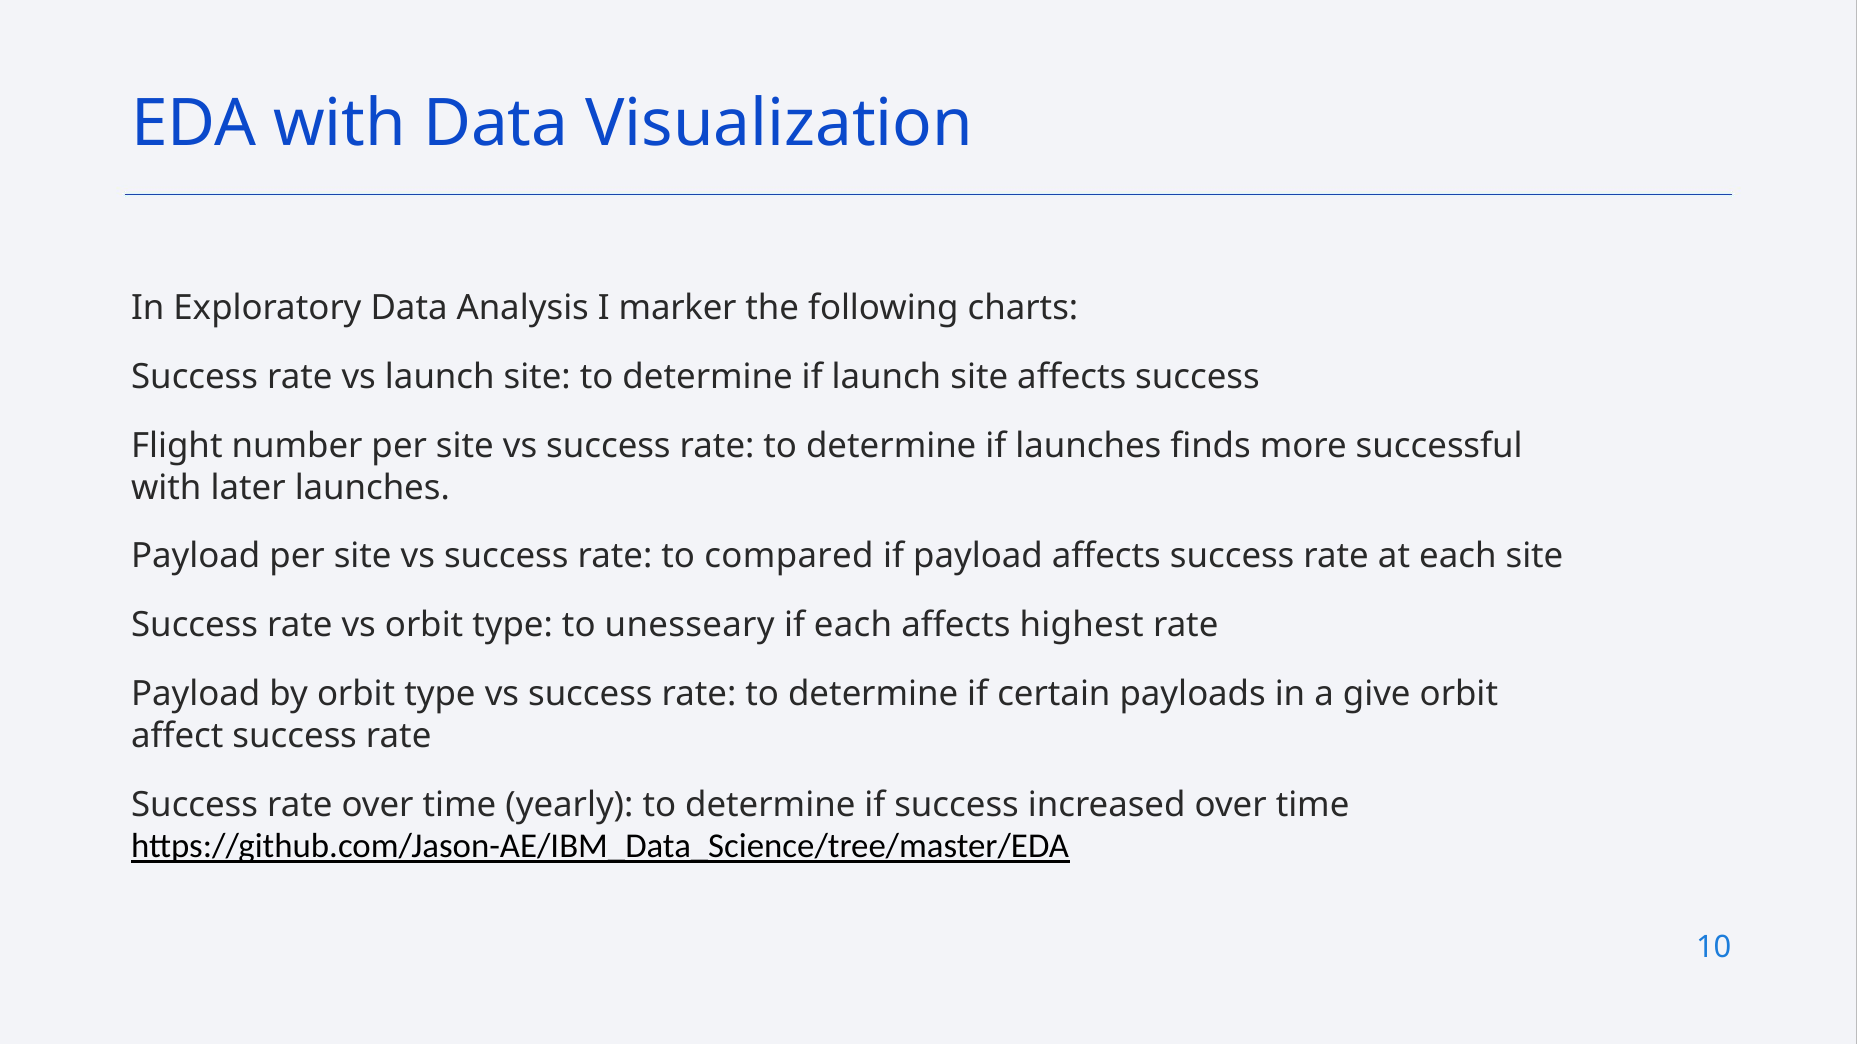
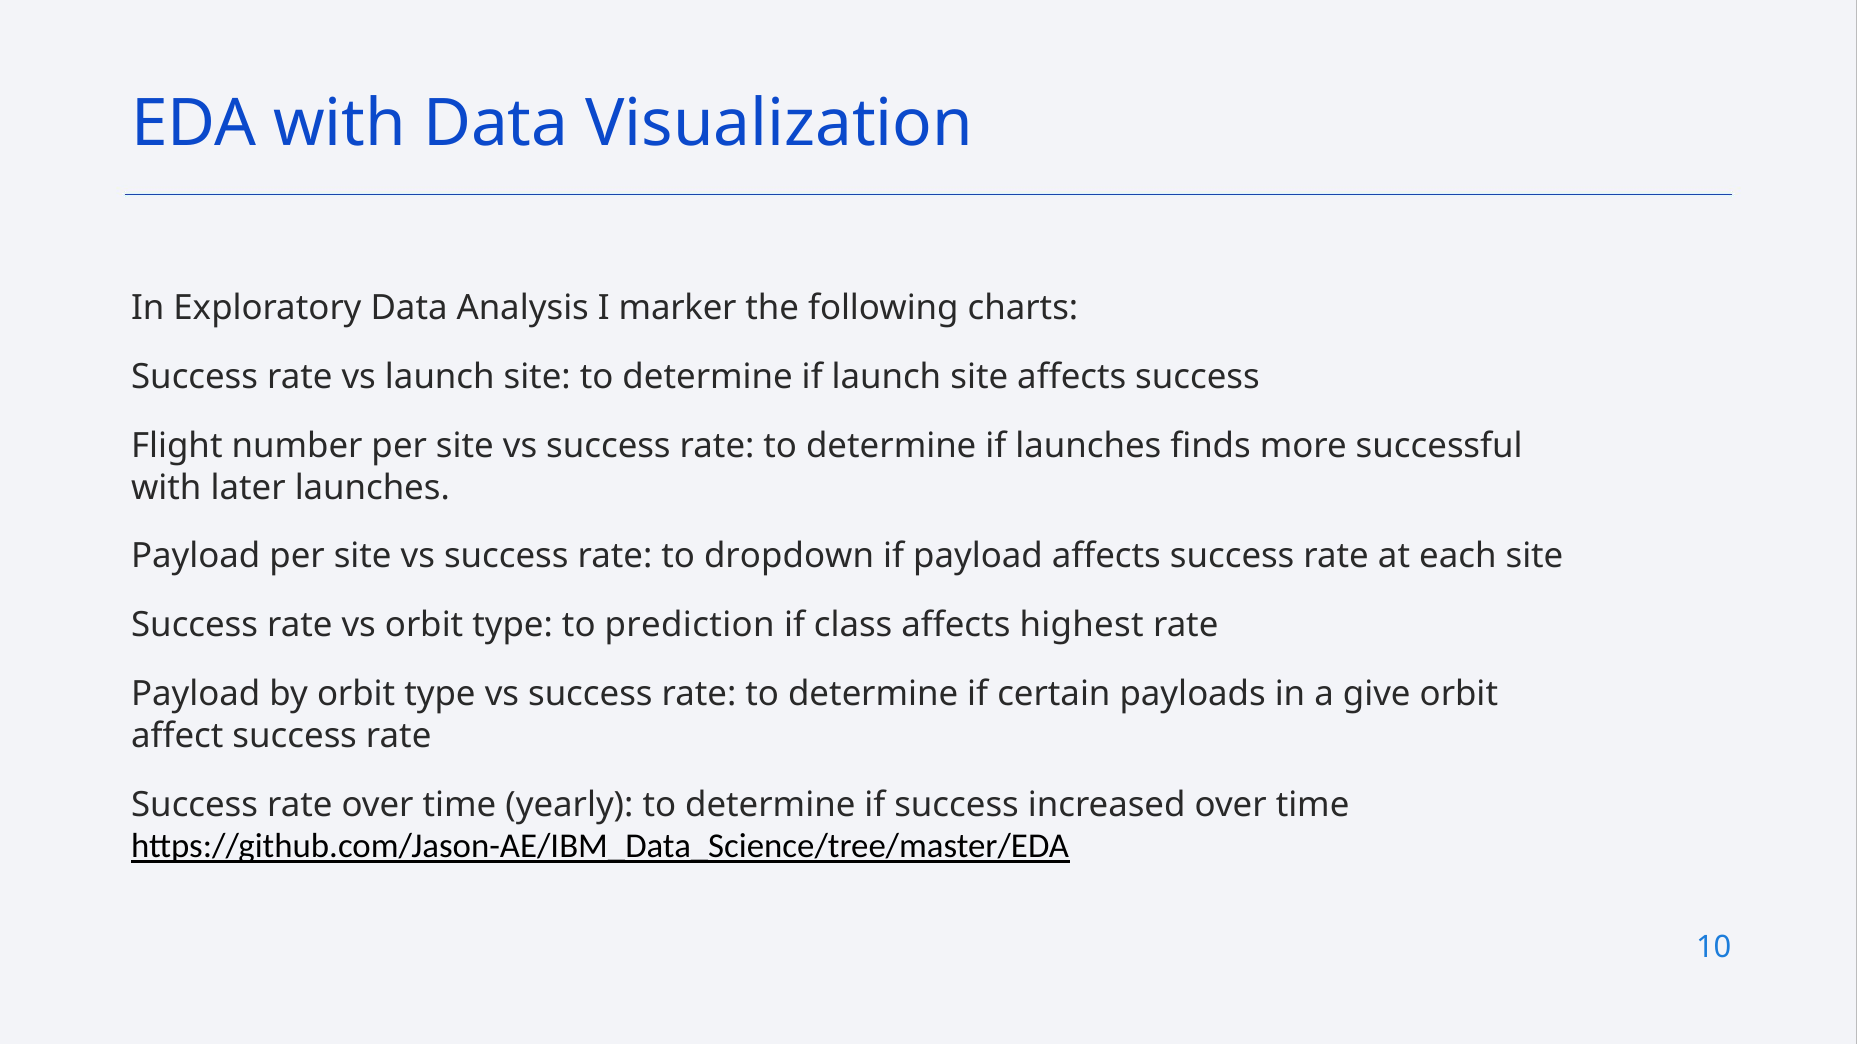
compared: compared -> dropdown (789, 557)
unesseary: unesseary -> prediction (690, 626)
if each: each -> class (853, 626)
